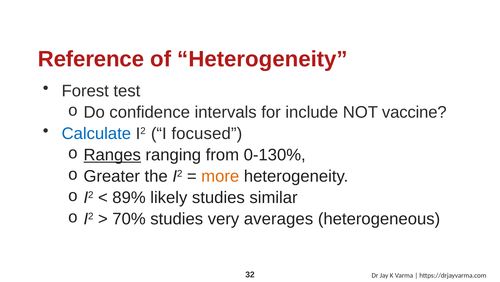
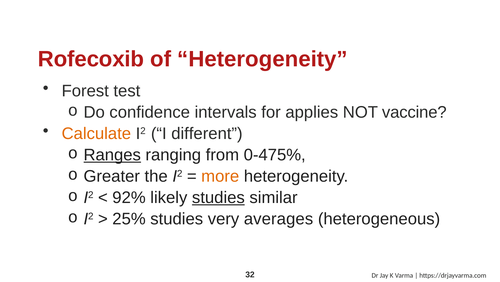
Reference: Reference -> Rofecoxib (91, 59)
include: include -> applies (312, 112)
Calculate colour: blue -> orange (96, 133)
focused: focused -> different (207, 133)
0-130%: 0-130% -> 0-475% (275, 155)
89%: 89% -> 92% (129, 197)
studies underline: none -> present (218, 197)
70%: 70% -> 25% (129, 219)
